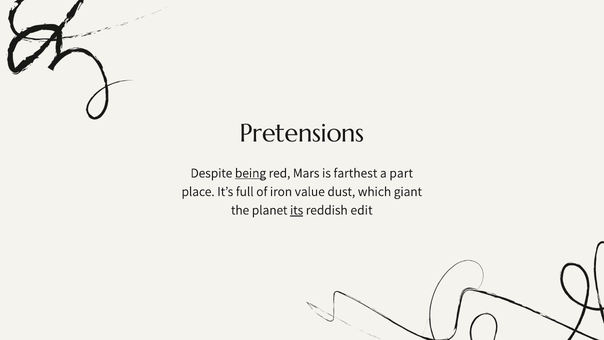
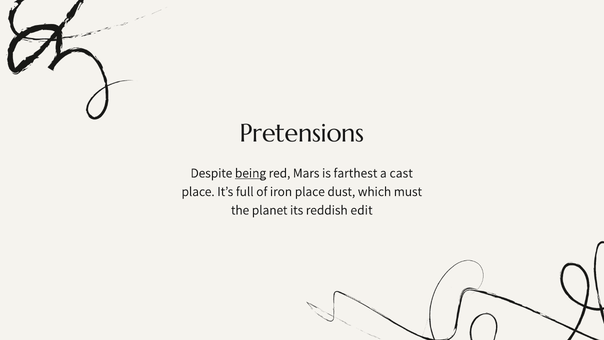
part: part -> cast (401, 173)
iron value: value -> place (310, 191)
giant: giant -> must (408, 191)
its underline: present -> none (297, 210)
